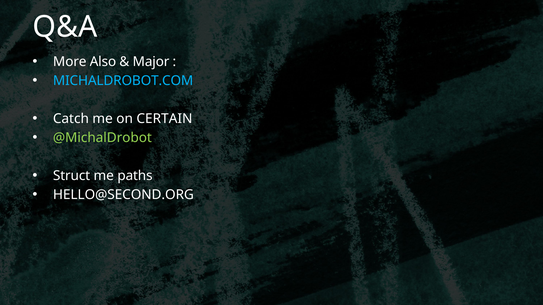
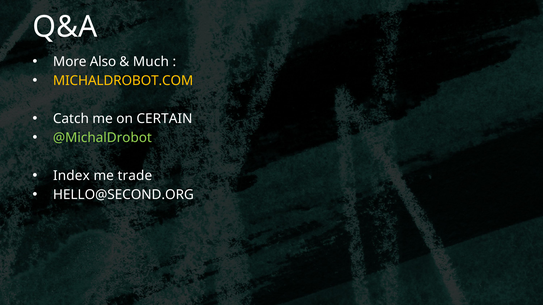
Major: Major -> Much (151, 62)
MICHALDROBOT.COM colour: light blue -> yellow (123, 81)
Struct: Struct -> Index (71, 176)
paths: paths -> trade (135, 176)
